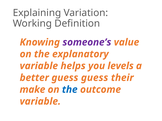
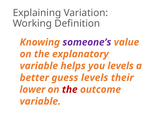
guess guess: guess -> levels (95, 78)
make: make -> lower (32, 90)
the colour: blue -> red (70, 90)
